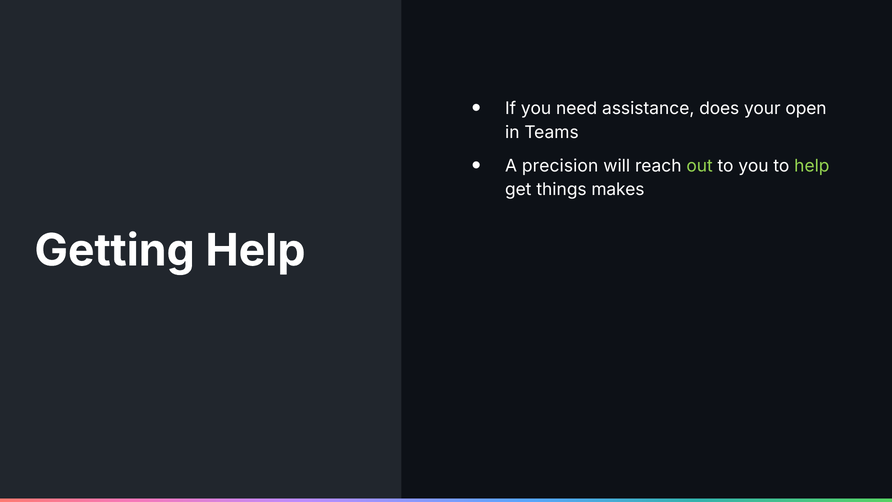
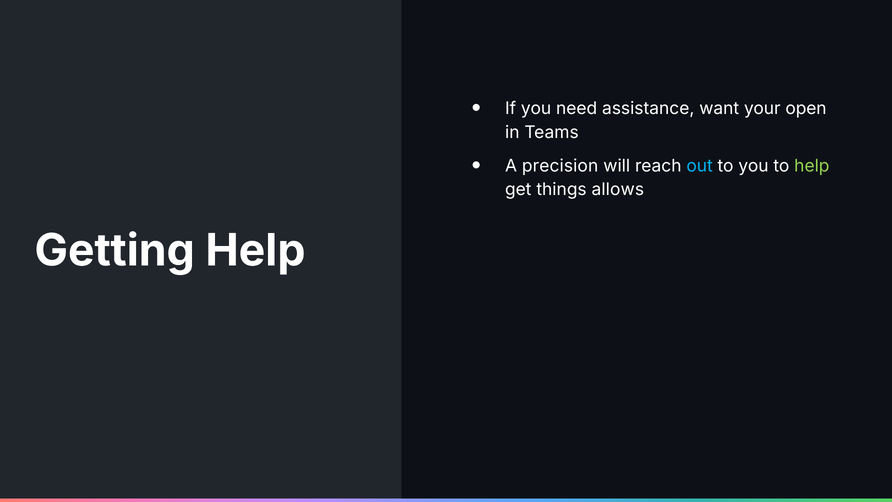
does: does -> want (719, 109)
out colour: light green -> light blue (700, 166)
makes: makes -> allows (618, 190)
